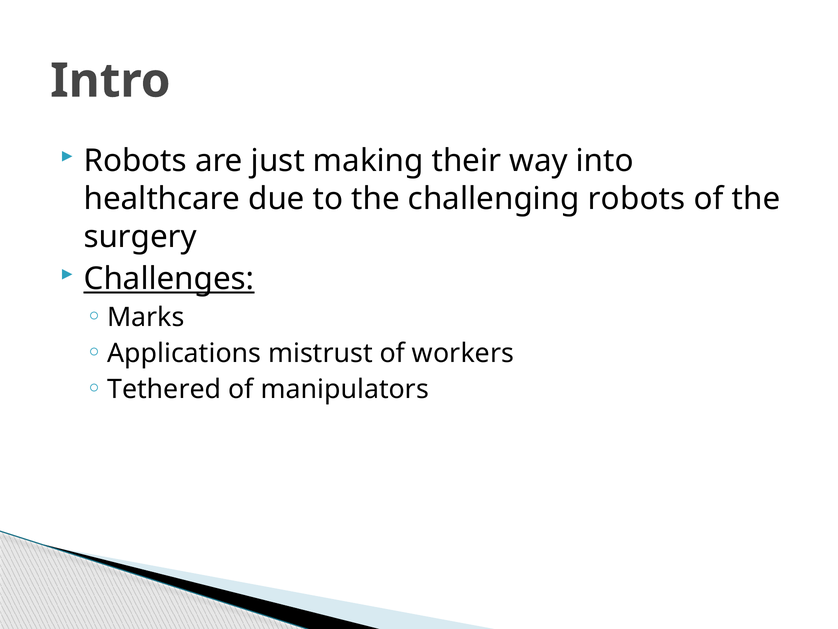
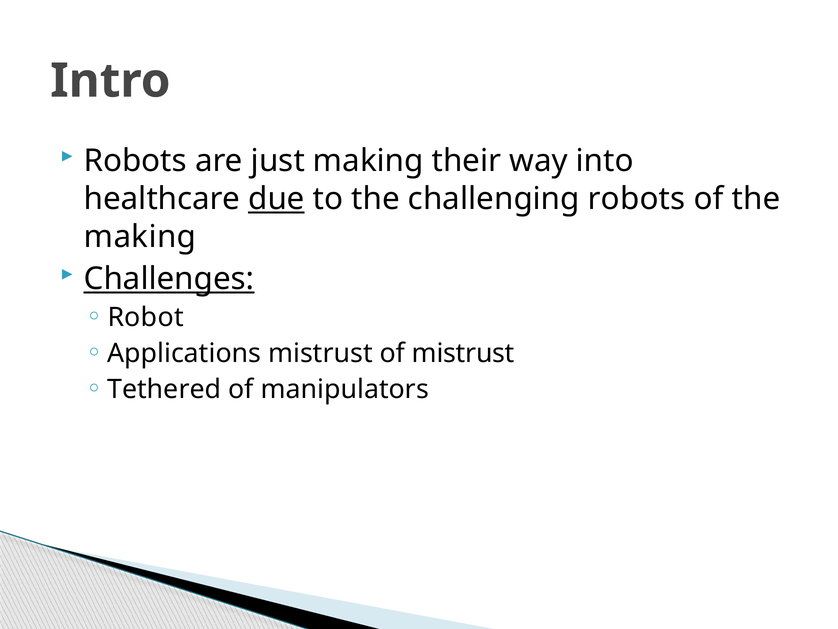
due underline: none -> present (276, 199)
surgery: surgery -> making (140, 236)
Marks: Marks -> Robot (146, 317)
of workers: workers -> mistrust (463, 353)
